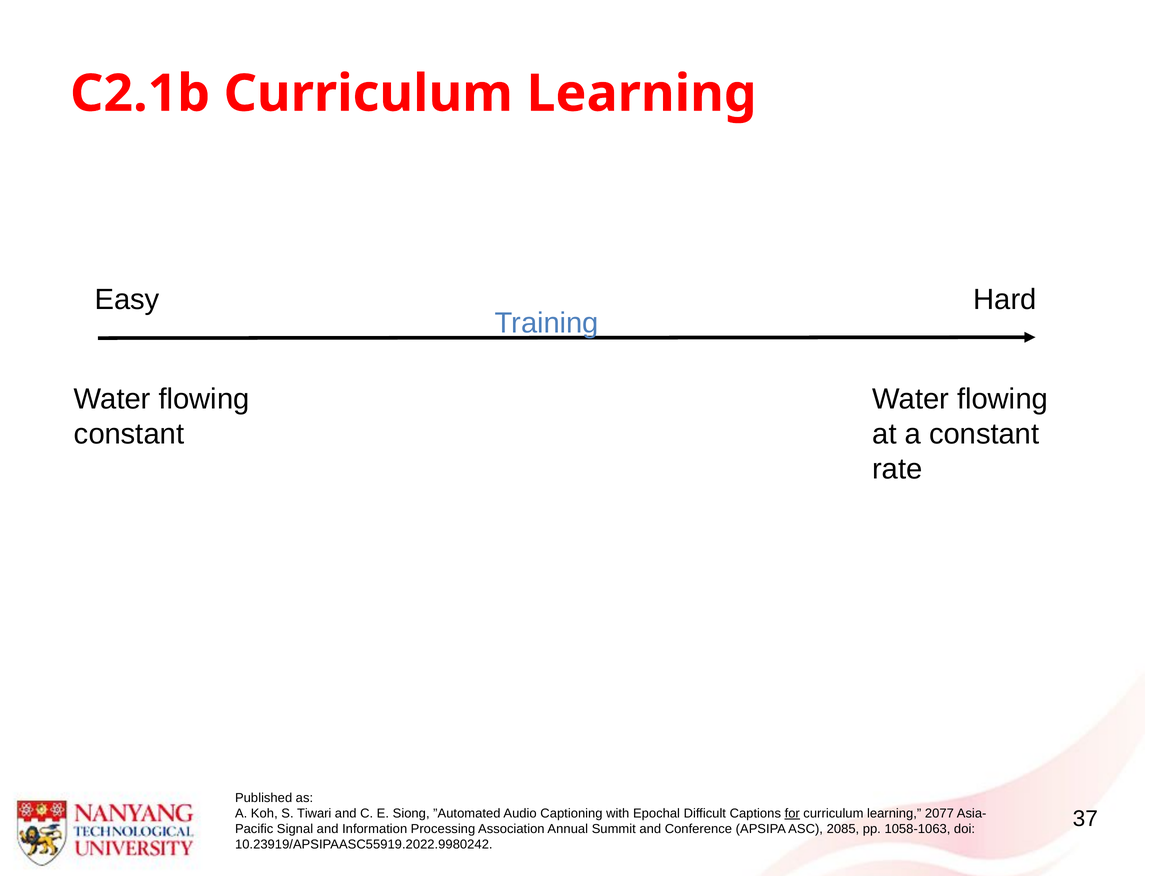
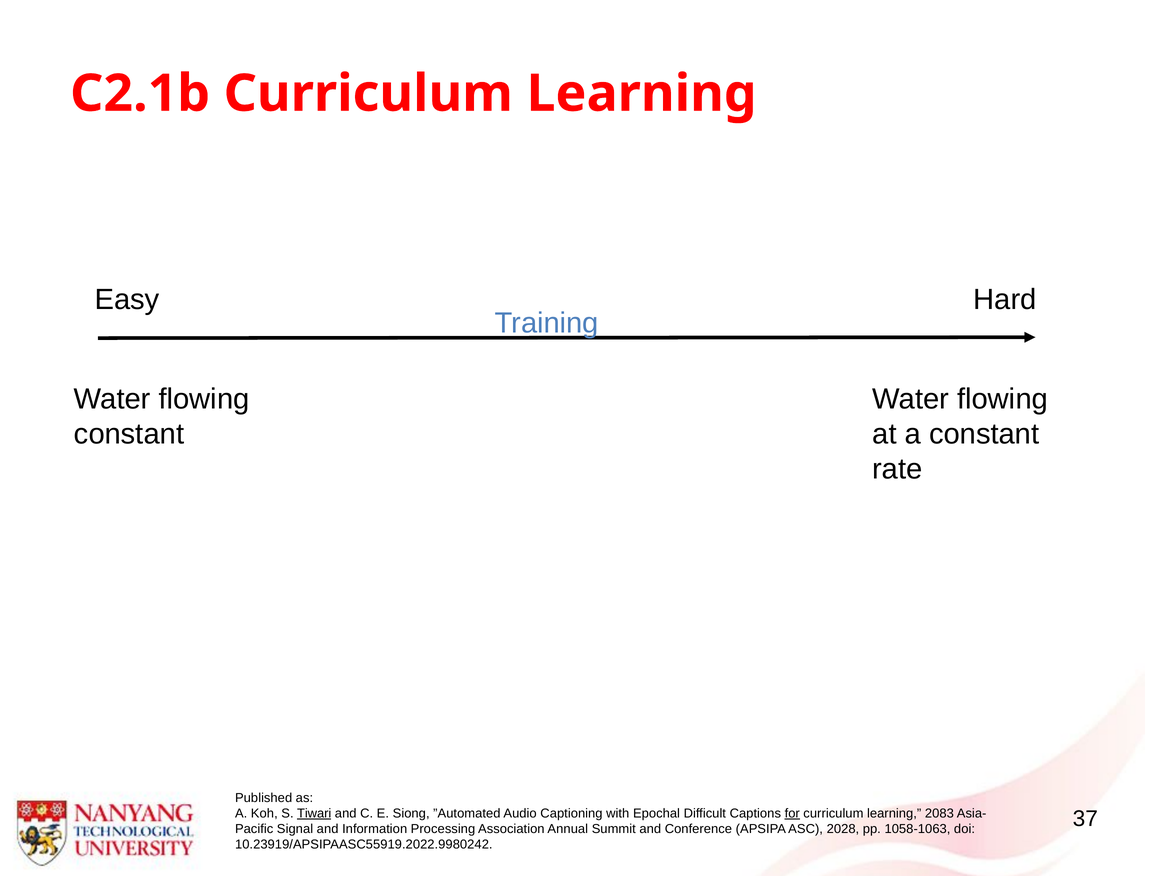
Tiwari underline: none -> present (314, 813)
2077: 2077 -> 2083 (939, 813)
2085: 2085 -> 2028 (843, 829)
